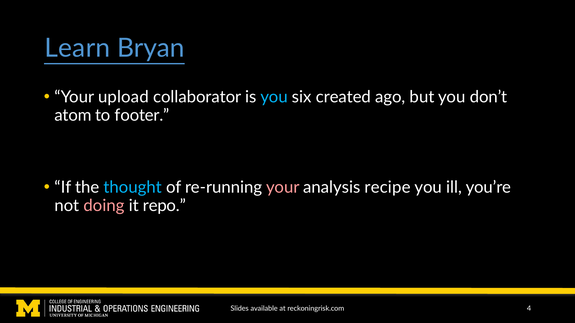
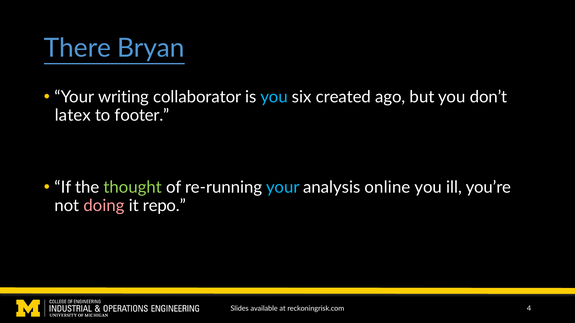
Learn: Learn -> There (77, 48)
upload: upload -> writing (124, 97)
atom: atom -> latex (73, 115)
thought colour: light blue -> light green (133, 188)
your colour: pink -> light blue (283, 188)
recipe: recipe -> online (388, 188)
